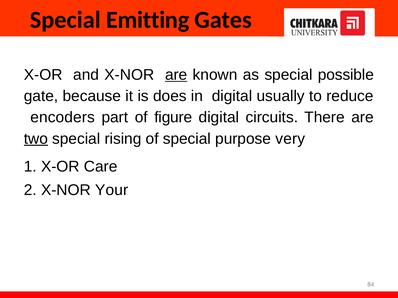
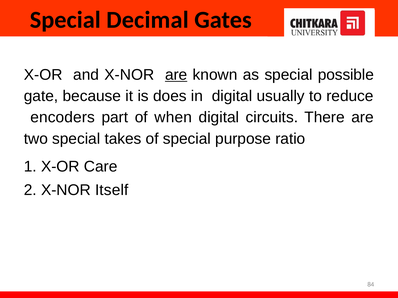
Emitting: Emitting -> Decimal (147, 20)
figure: figure -> when (173, 118)
two underline: present -> none (36, 139)
rising: rising -> takes (123, 139)
very: very -> ratio (290, 139)
Your: Your -> Itself (112, 190)
